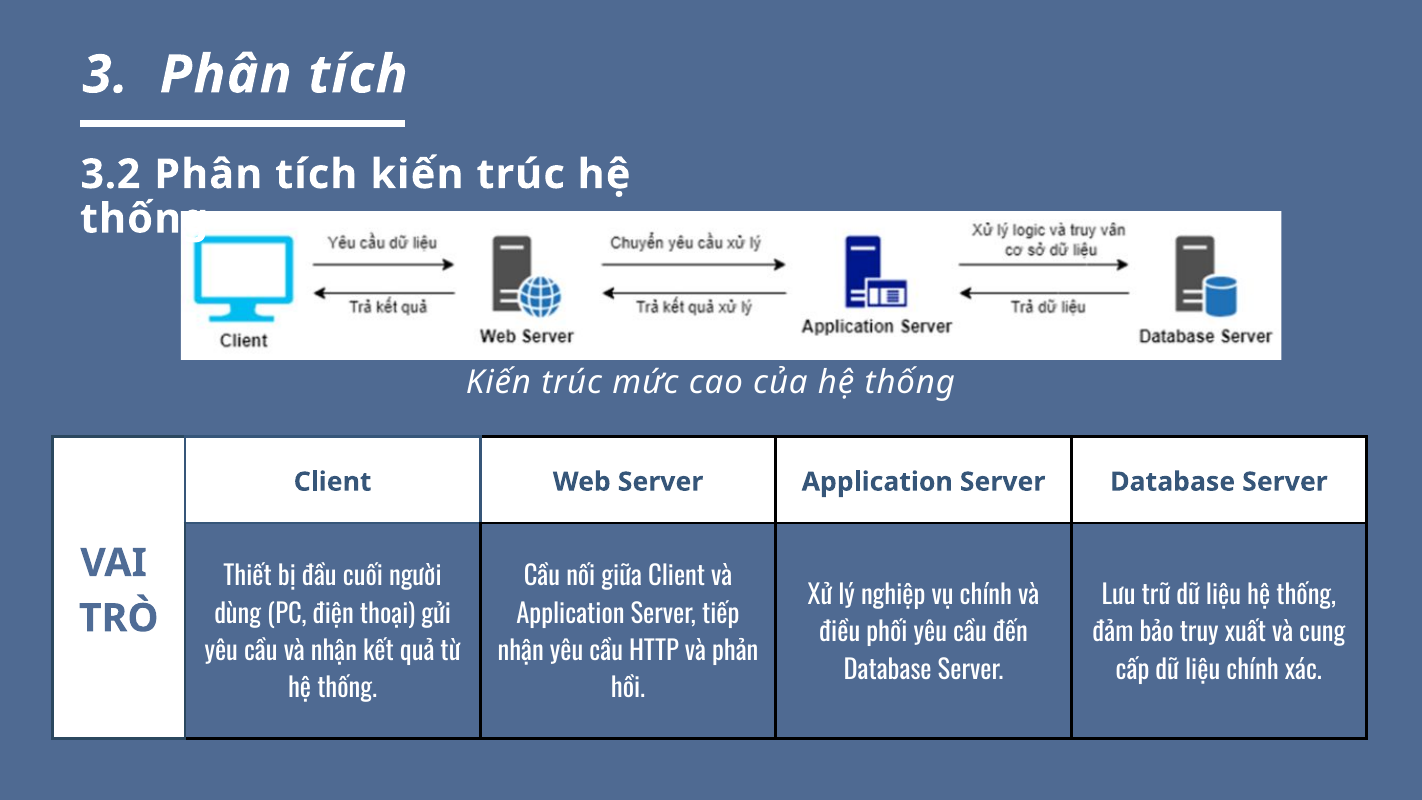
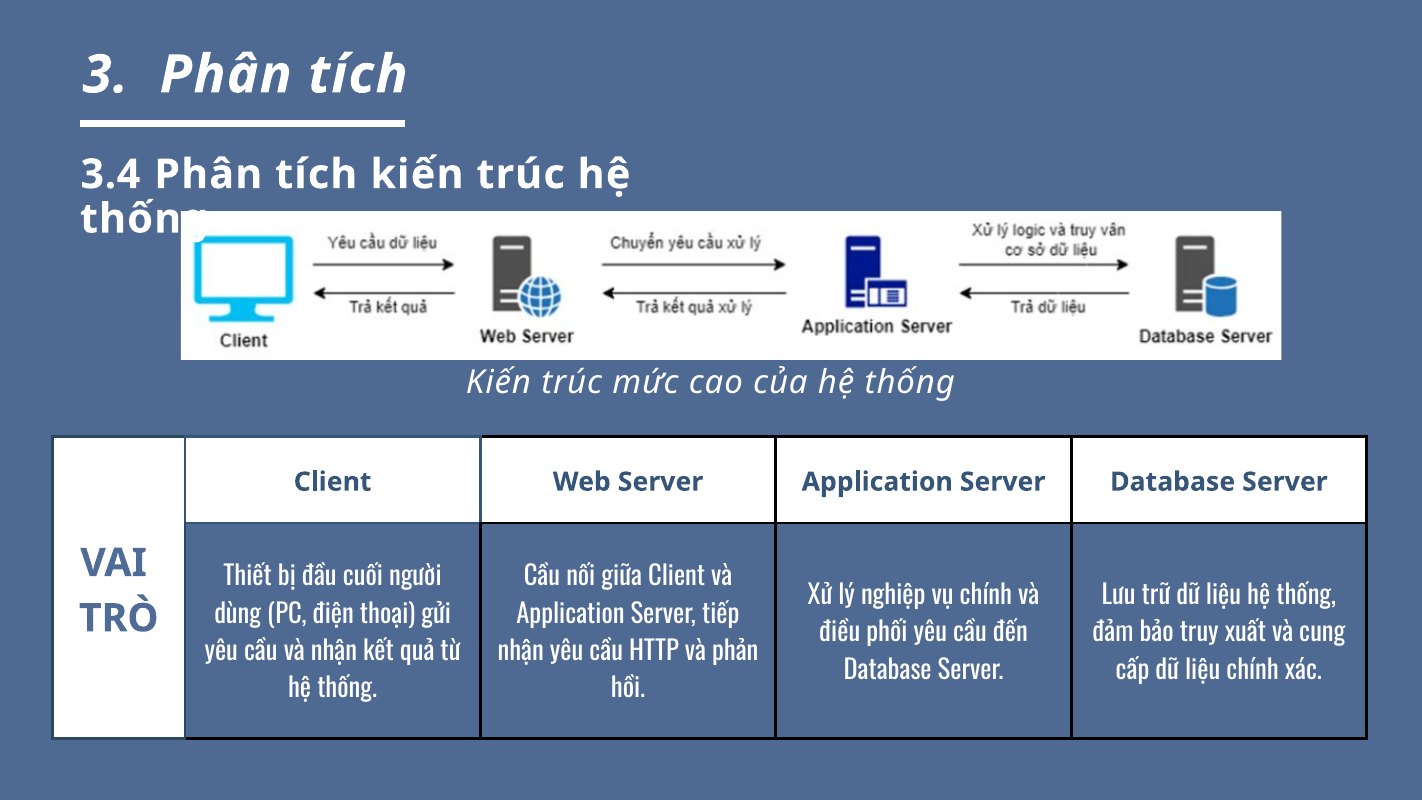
3.2: 3.2 -> 3.4 (110, 174)
